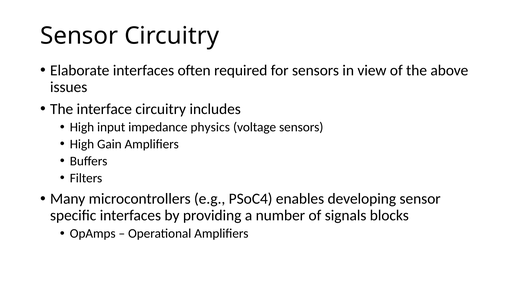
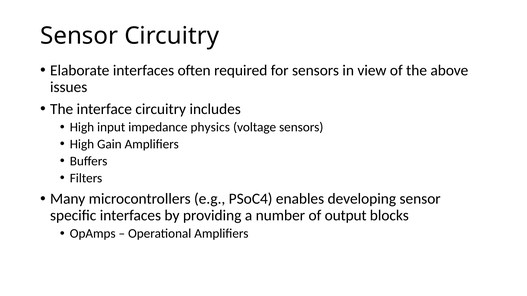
signals: signals -> output (346, 216)
